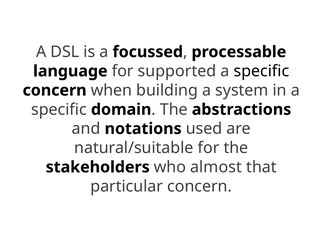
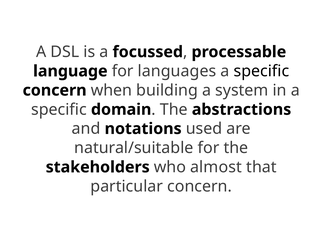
supported: supported -> languages (177, 71)
